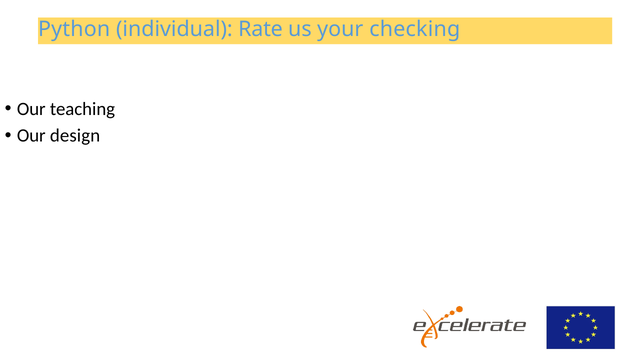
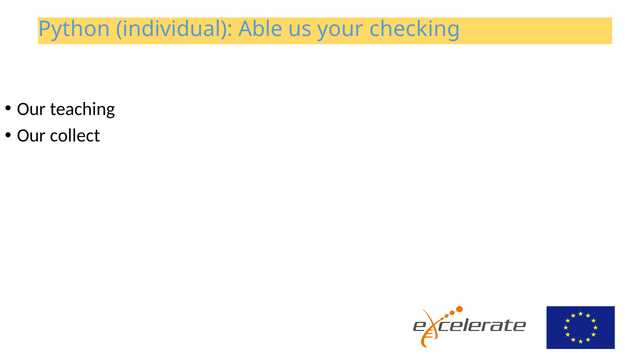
Rate: Rate -> Able (260, 29)
design: design -> collect (75, 136)
